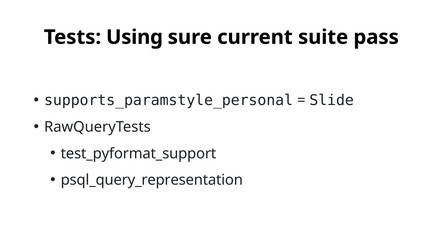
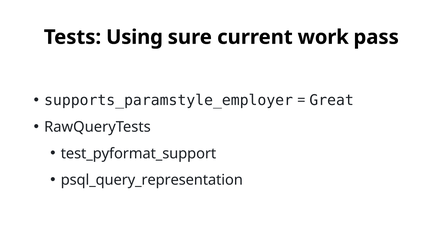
suite: suite -> work (323, 37)
supports_paramstyle_personal: supports_paramstyle_personal -> supports_paramstyle_employer (169, 101)
Slide: Slide -> Great (332, 101)
